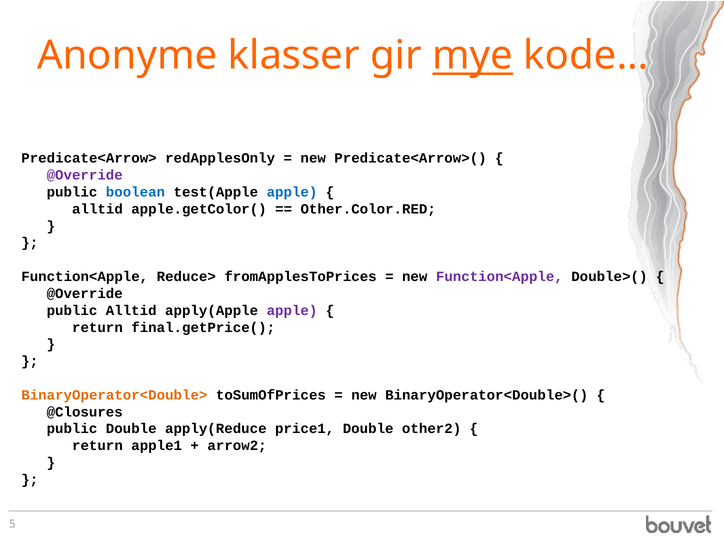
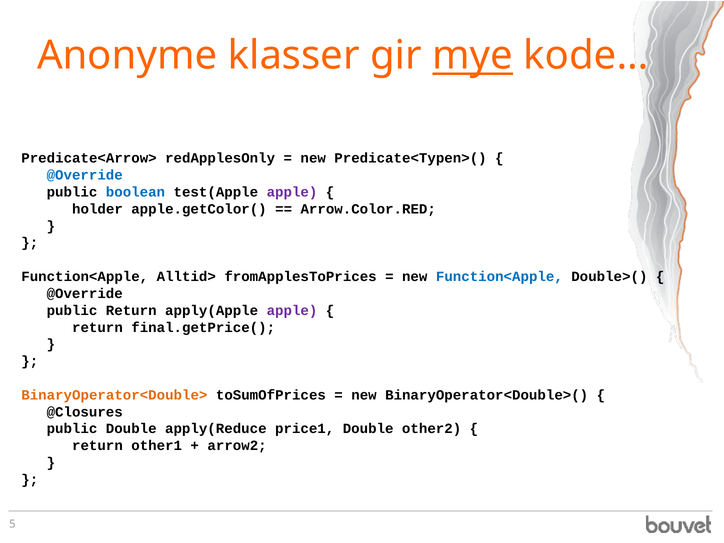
Predicate<Arrow>(: Predicate<Arrow>( -> Predicate<Typen>( (410, 158)
@Override colour: purple -> blue (85, 175)
apple colour: blue -> purple (292, 192)
alltid: alltid -> holder (97, 209)
Other.Color.RED: Other.Color.RED -> Arrow.Color.RED (368, 209)
Reduce>: Reduce> -> Alltid> (186, 277)
Function<Apple colour: purple -> blue (499, 277)
public Alltid: Alltid -> Return (131, 310)
apple1: apple1 -> other1 (157, 446)
